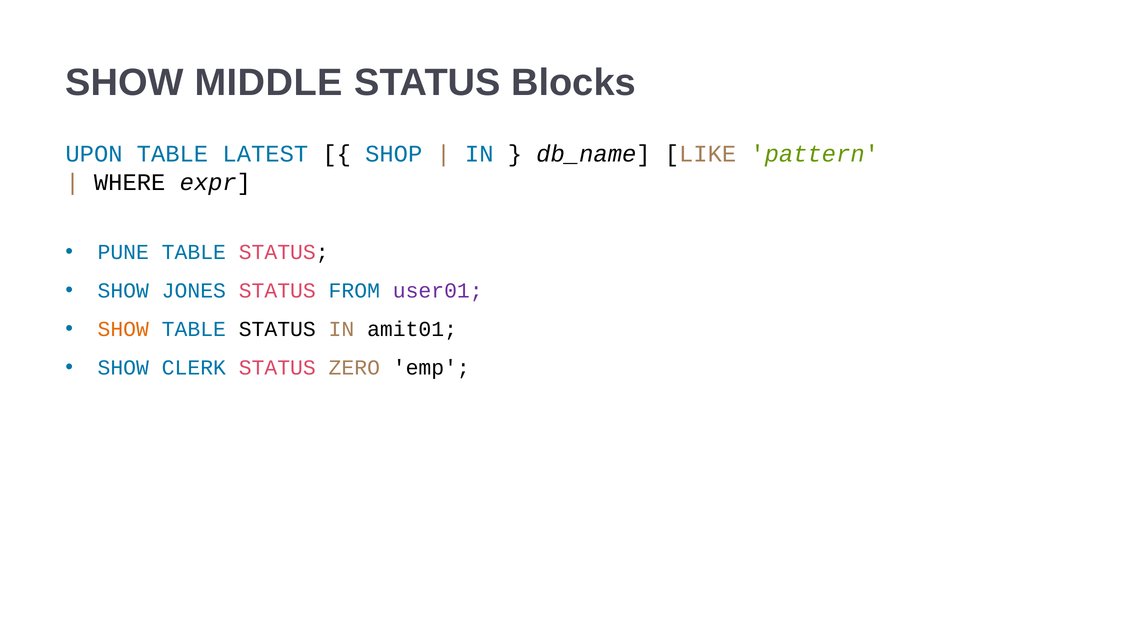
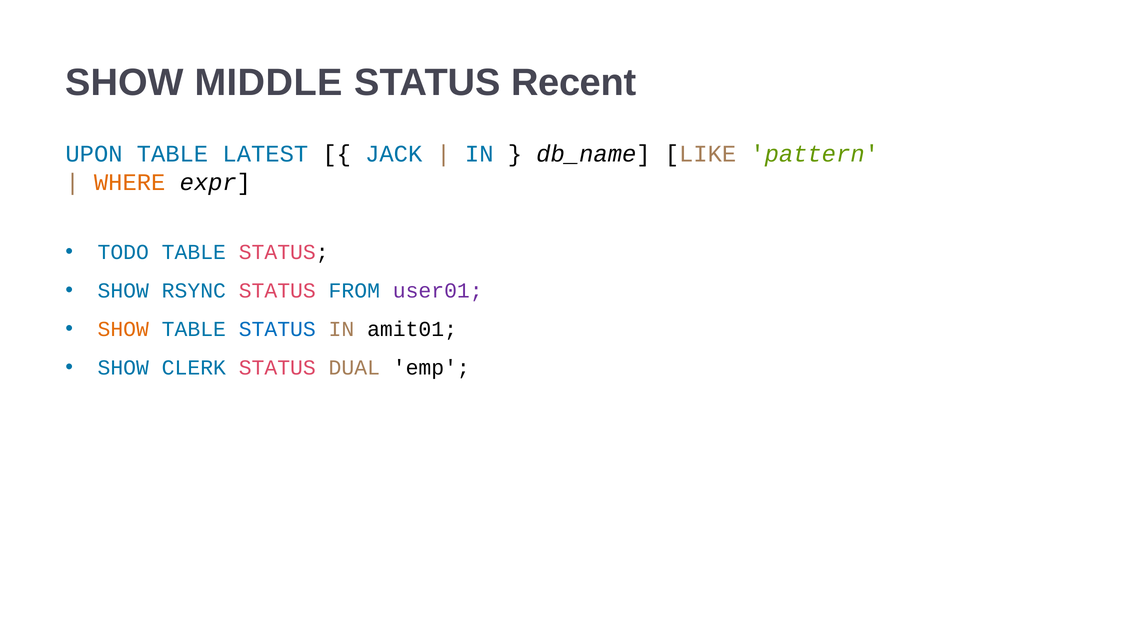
Blocks: Blocks -> Recent (574, 83)
SHOP: SHOP -> JACK (394, 154)
WHERE colour: black -> orange (130, 182)
PUNE: PUNE -> TODO (123, 252)
JONES: JONES -> RSYNC (194, 291)
STATUS colour: black -> blue (277, 329)
ZERO: ZERO -> DUAL (354, 368)
